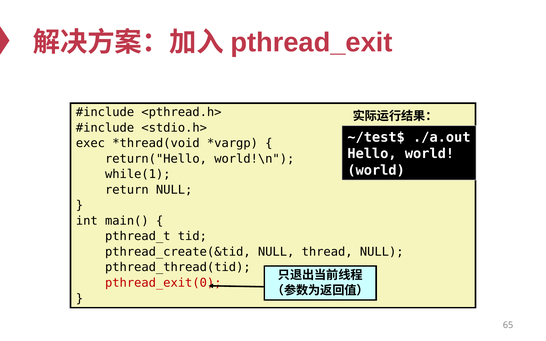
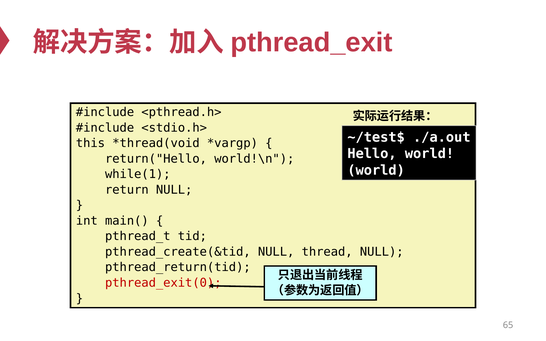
exec: exec -> this (90, 143)
pthread_thread(tid: pthread_thread(tid -> pthread_return(tid (178, 268)
